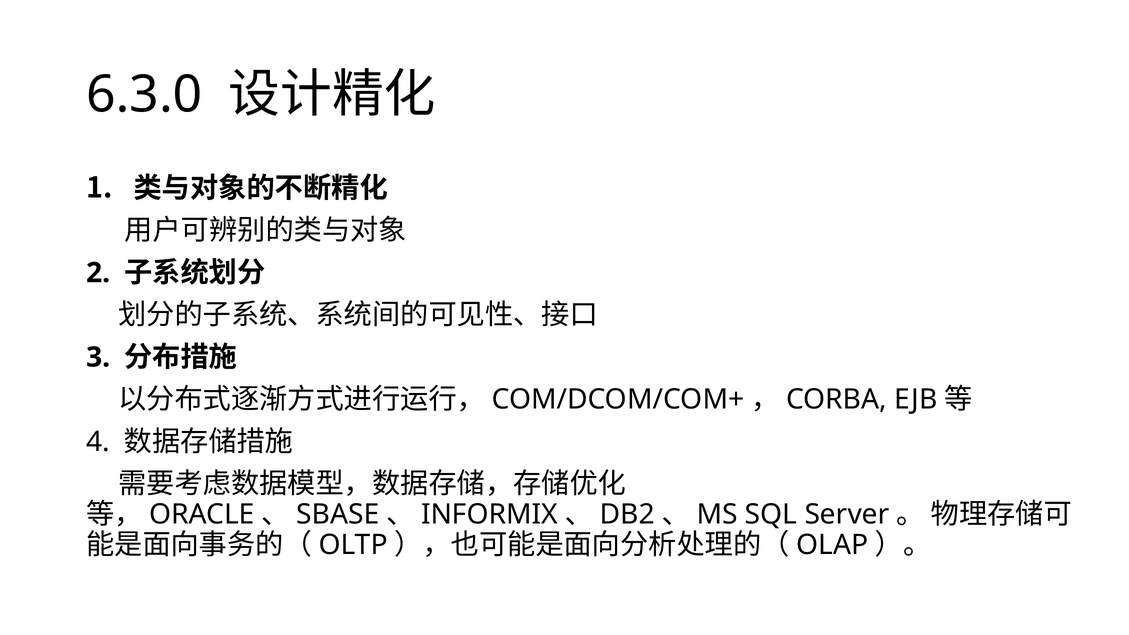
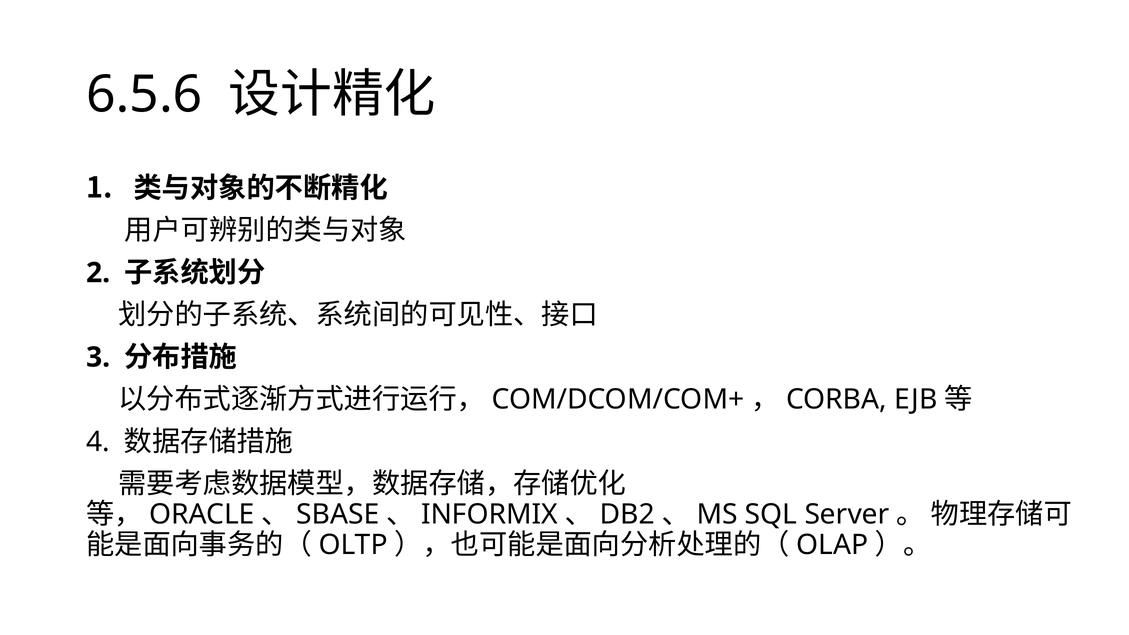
6.3.0: 6.3.0 -> 6.5.6 (144, 95)
